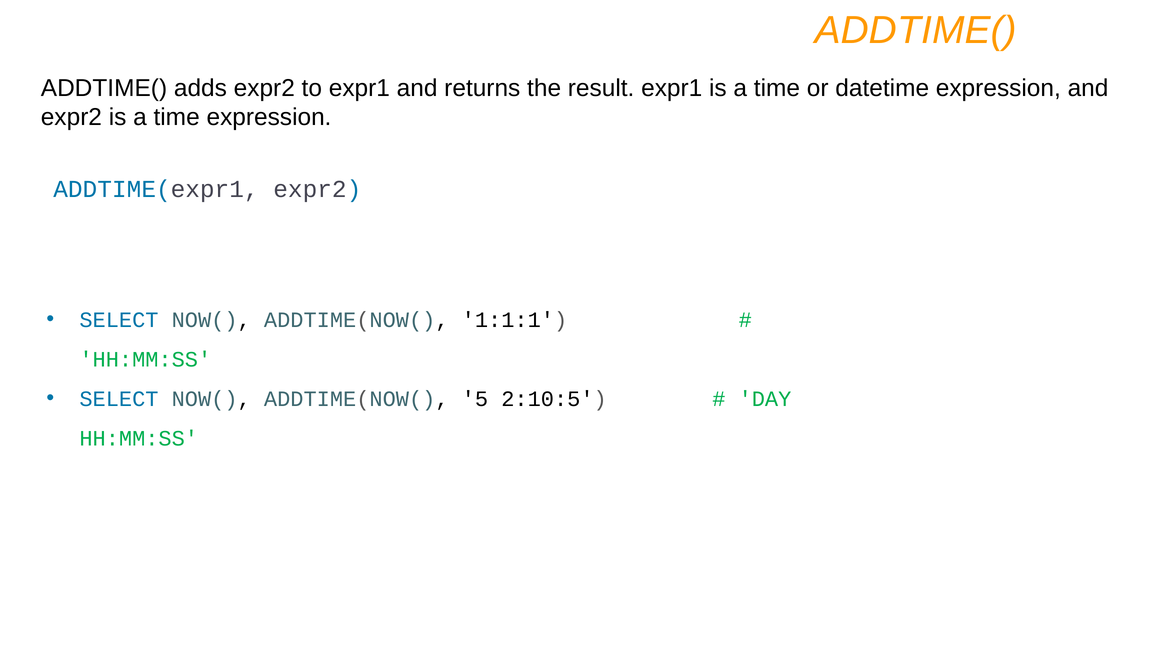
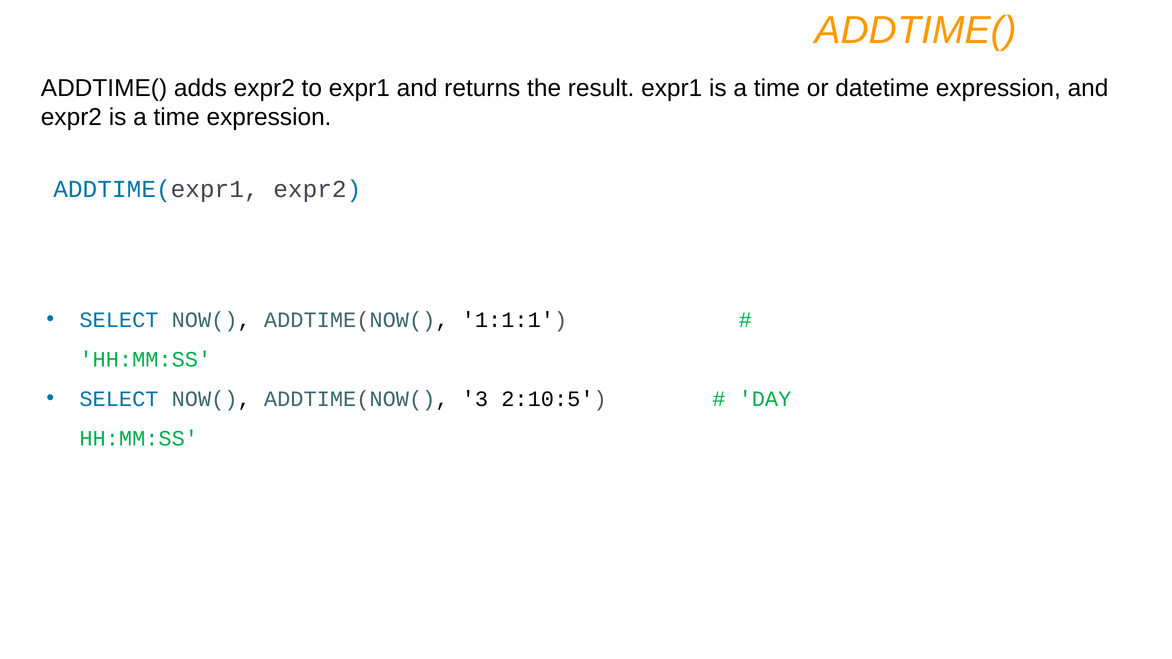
5: 5 -> 3 (475, 399)
